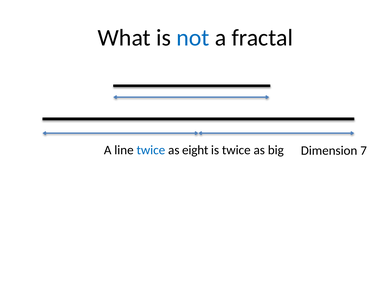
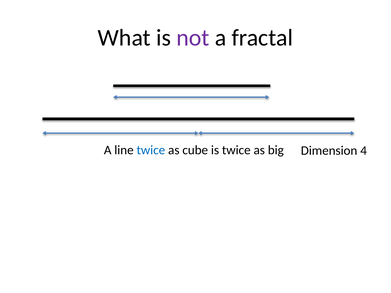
not colour: blue -> purple (193, 38)
eight: eight -> cube (195, 150)
7: 7 -> 4 (364, 151)
